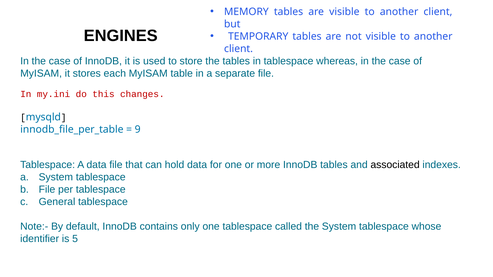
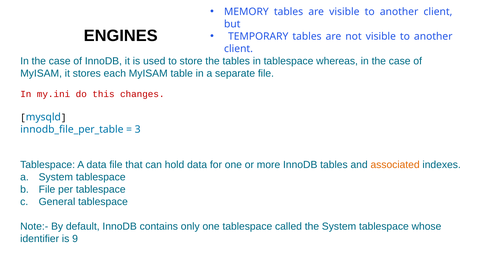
9: 9 -> 3 (138, 129)
associated colour: black -> orange (395, 165)
5: 5 -> 9 (75, 239)
